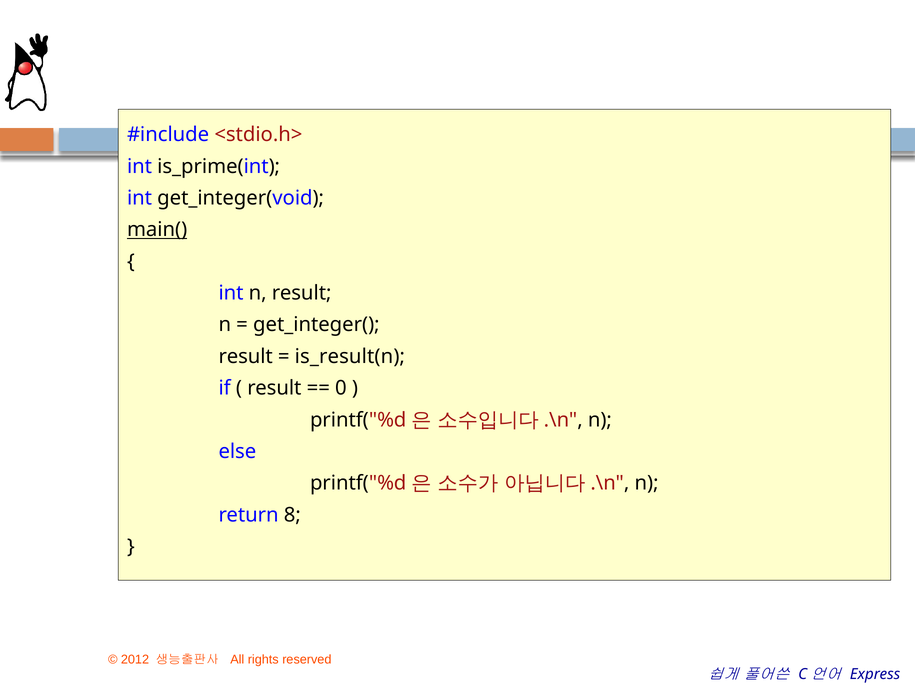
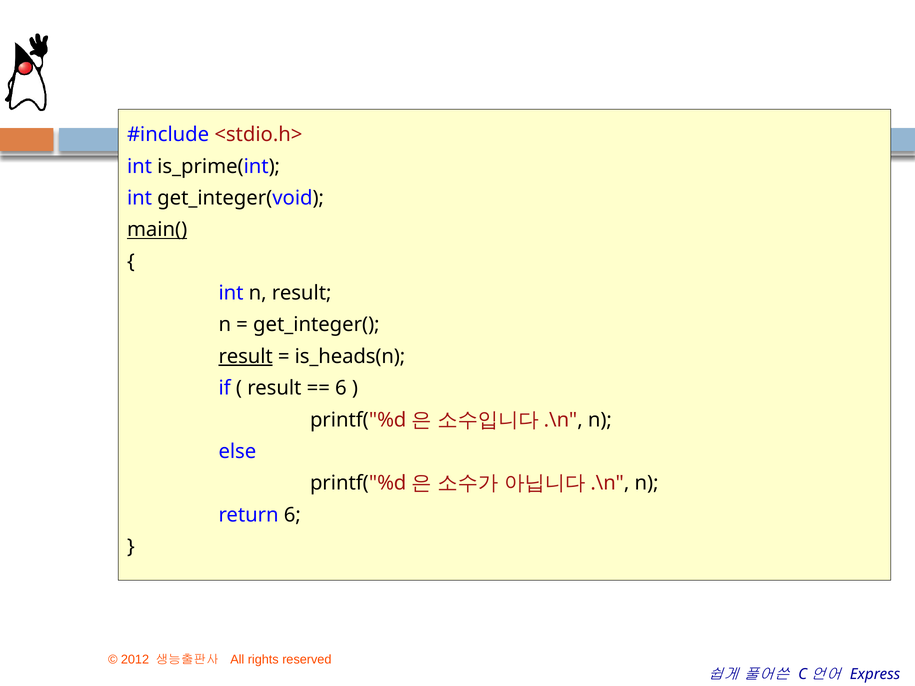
result underline: none -> present (246, 357)
is_result(n: is_result(n -> is_heads(n (350, 357)
0: 0 -> 6 (341, 388)
return 8: 8 -> 6 (292, 515)
